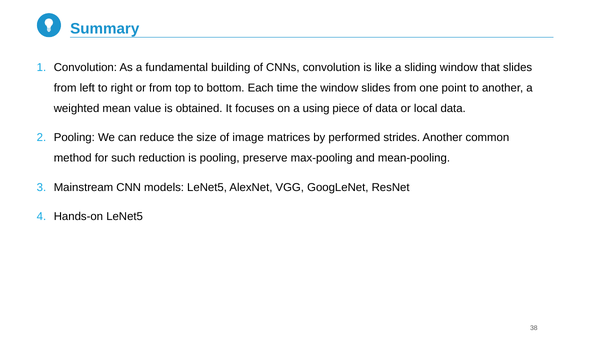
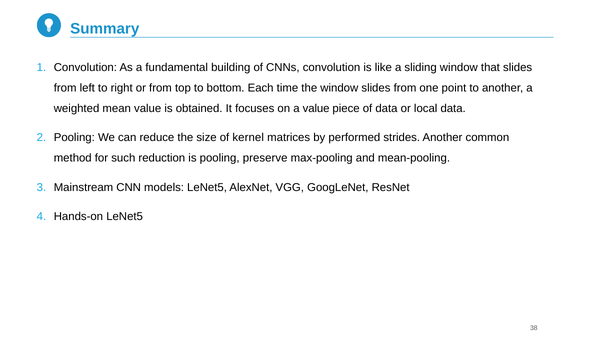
a using: using -> value (316, 108)
image: image -> kernel (248, 138)
